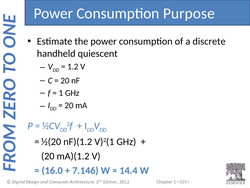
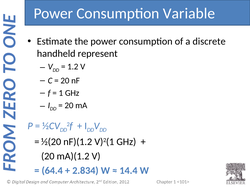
Purpose: Purpose -> Variable (189, 13)
quiescent: quiescent -> represent (98, 53)
16.0: 16.0 -> 64.4 (52, 170)
7.146: 7.146 -> 2.834 (85, 170)
